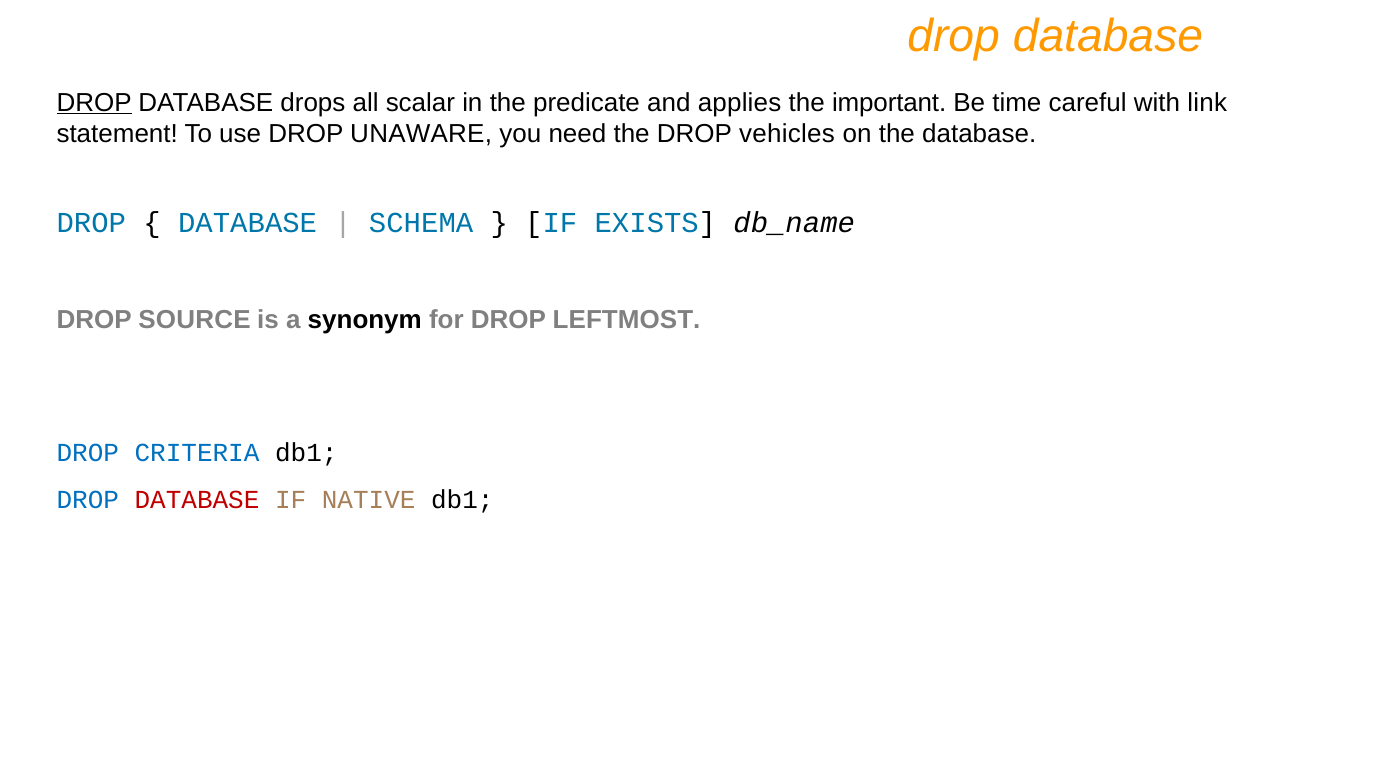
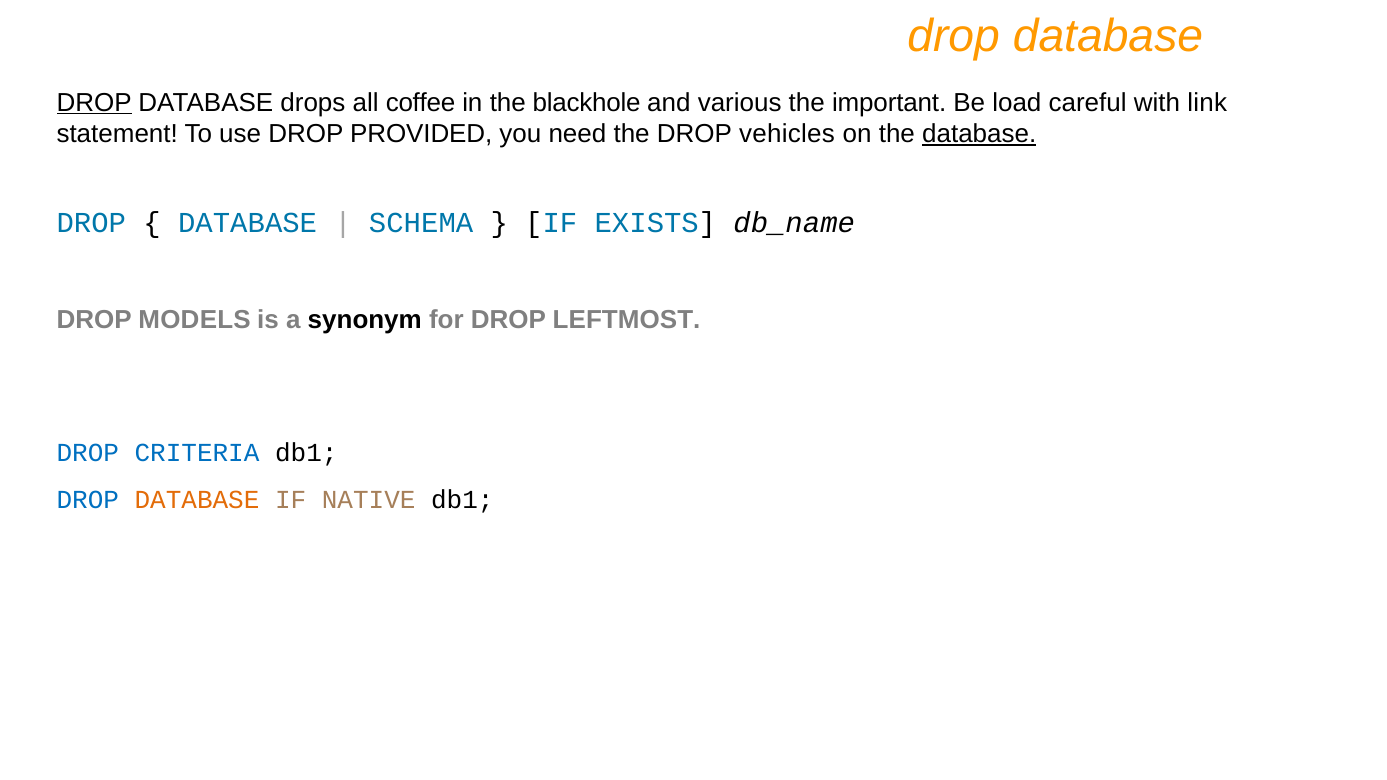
scalar: scalar -> coffee (421, 102)
predicate: predicate -> blackhole (587, 102)
applies: applies -> various (740, 102)
time: time -> load (1017, 102)
UNAWARE: UNAWARE -> PROVIDED (421, 134)
database underline: none -> present (979, 134)
SOURCE: SOURCE -> MODELS (195, 320)
DATABASE colour: red -> orange (197, 500)
